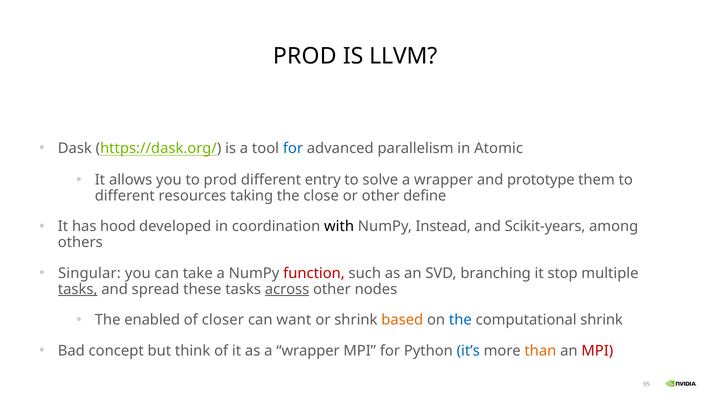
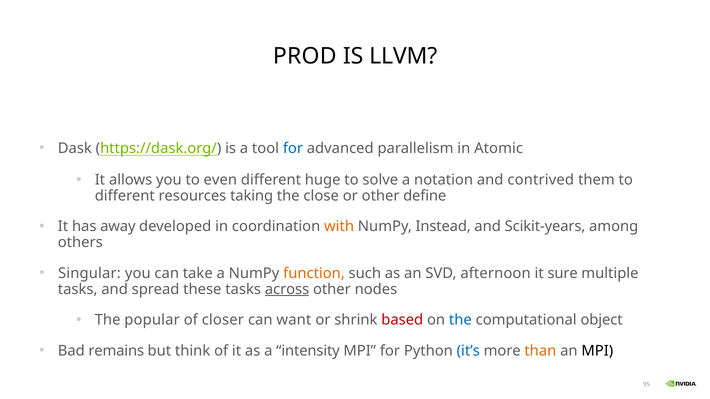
to prod: prod -> even (220, 180)
entry: entry -> huge (323, 180)
solve a wrapper: wrapper -> notation (444, 180)
prototype: prototype -> contrived (541, 180)
hood: hood -> away (118, 227)
with colour: black -> orange (339, 227)
function colour: red -> orange (314, 273)
branching: branching -> afternoon (496, 273)
stop: stop -> sure (563, 273)
tasks underline: present -> none (78, 289)
enabled: enabled -> popular (152, 320)
based colour: orange -> red (402, 320)
computational shrink: shrink -> object (602, 320)
concept: concept -> remains (116, 351)
as a wrapper: wrapper -> intensity (308, 351)
MPI colour: red -> black (597, 351)
